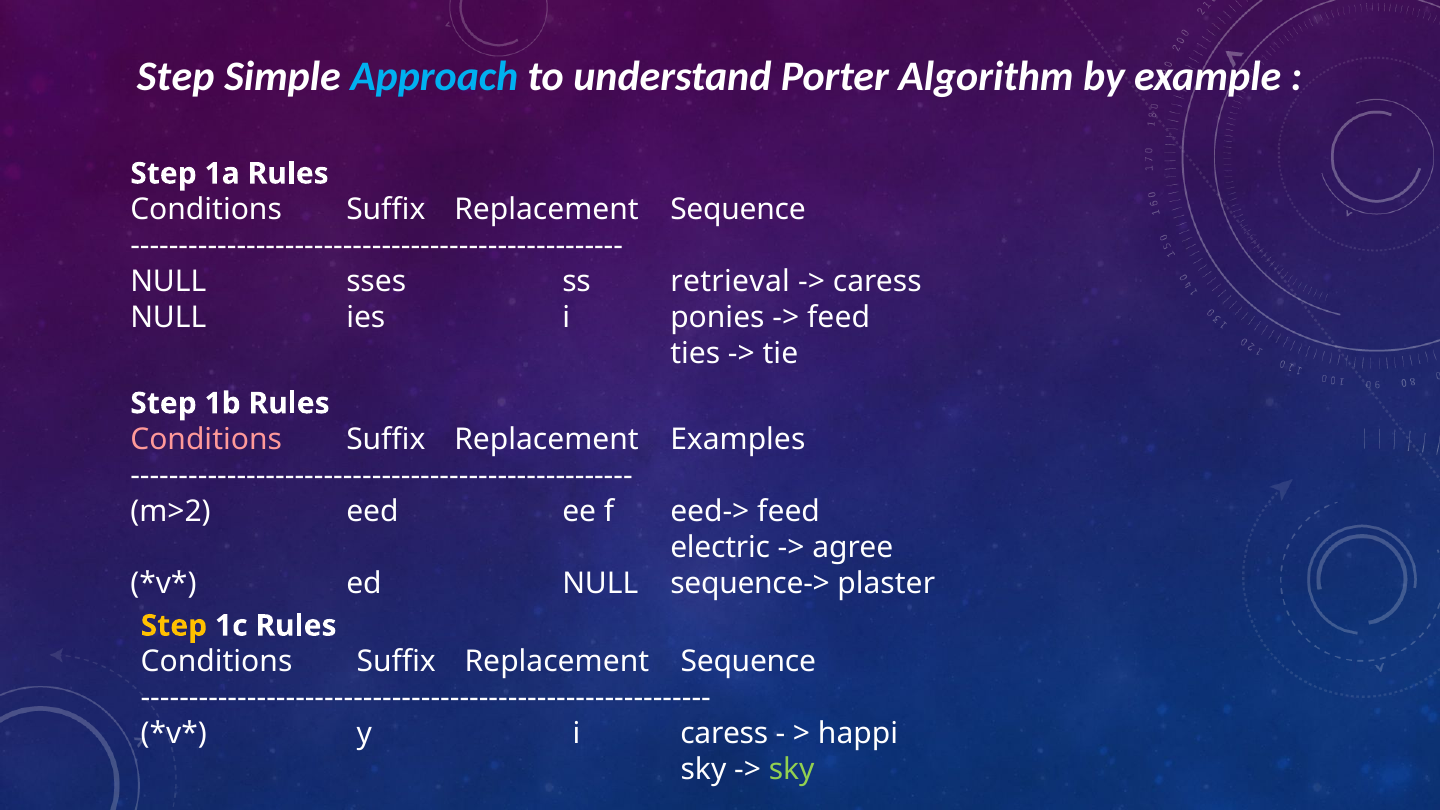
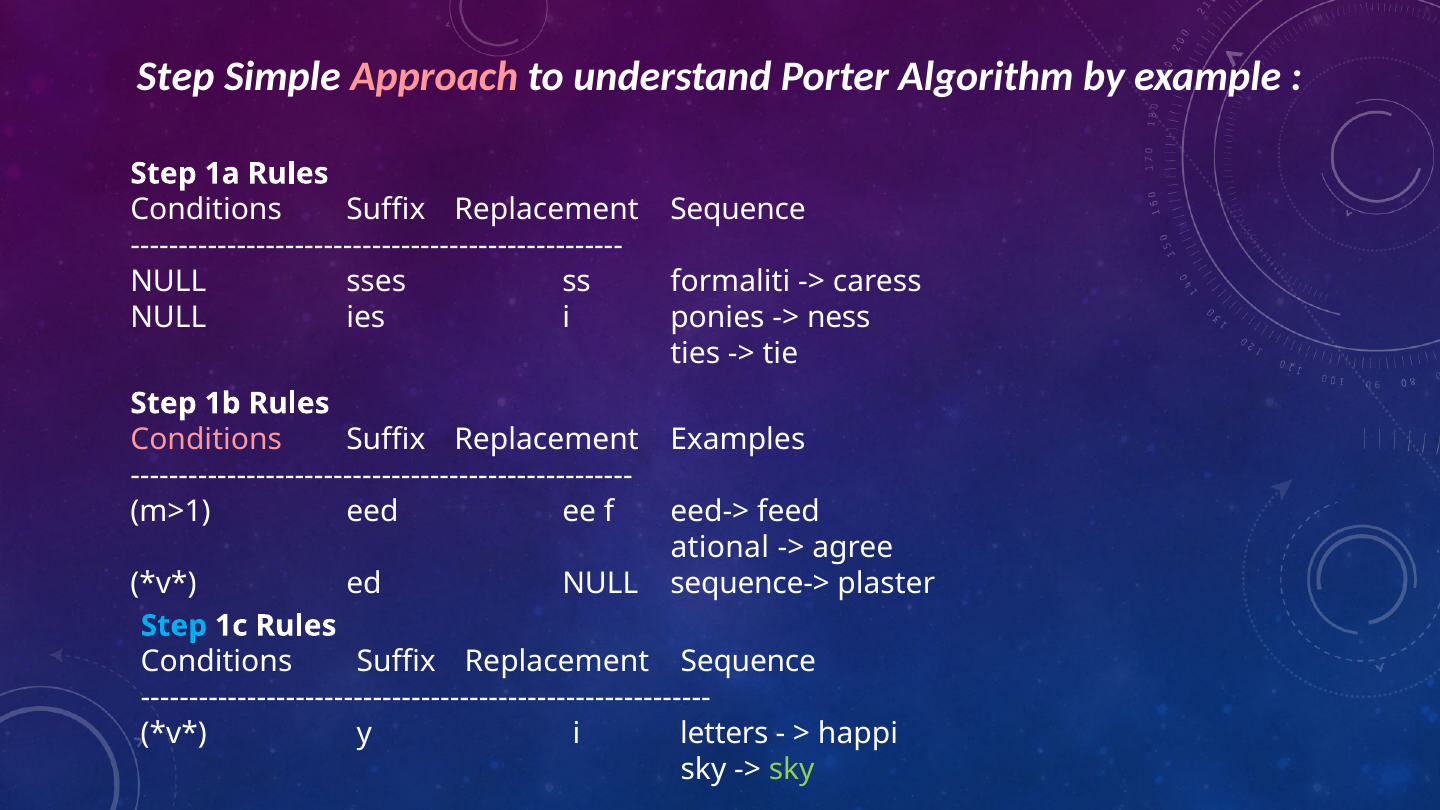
Approach colour: light blue -> pink (434, 77)
retrieval: retrieval -> formaliti (730, 282)
feed: feed -> ness (839, 318)
m>2: m>2 -> m>1 (171, 511)
electric: electric -> ational (720, 547)
Step colour: yellow -> light blue (174, 626)
i caress: caress -> letters (724, 734)
